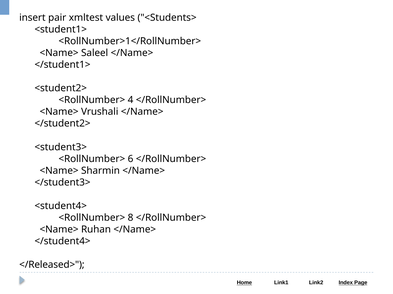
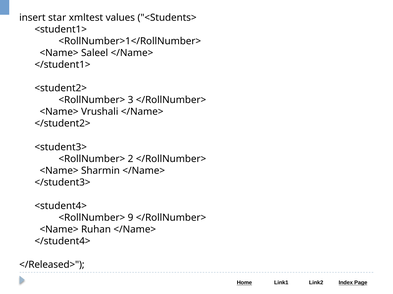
pair: pair -> star (57, 18)
4: 4 -> 3 (130, 100)
6: 6 -> 2 (130, 159)
8: 8 -> 9 (130, 218)
